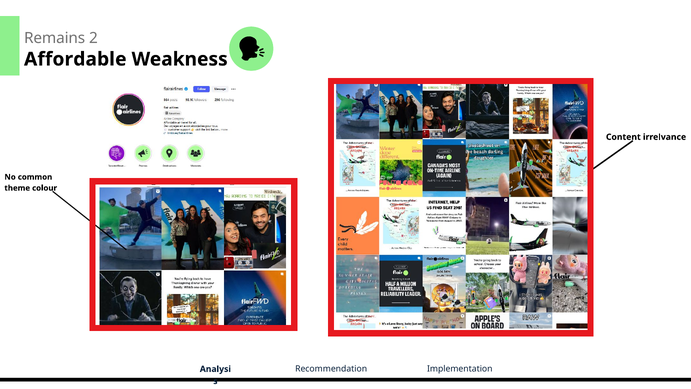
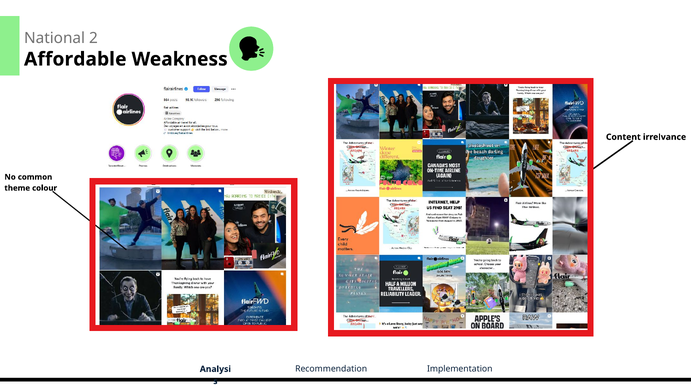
Remains: Remains -> National (55, 38)
